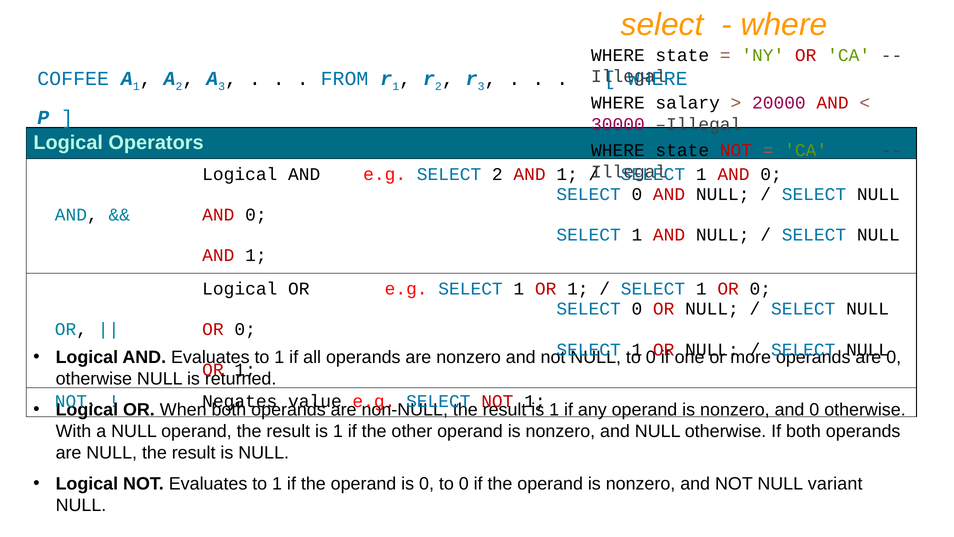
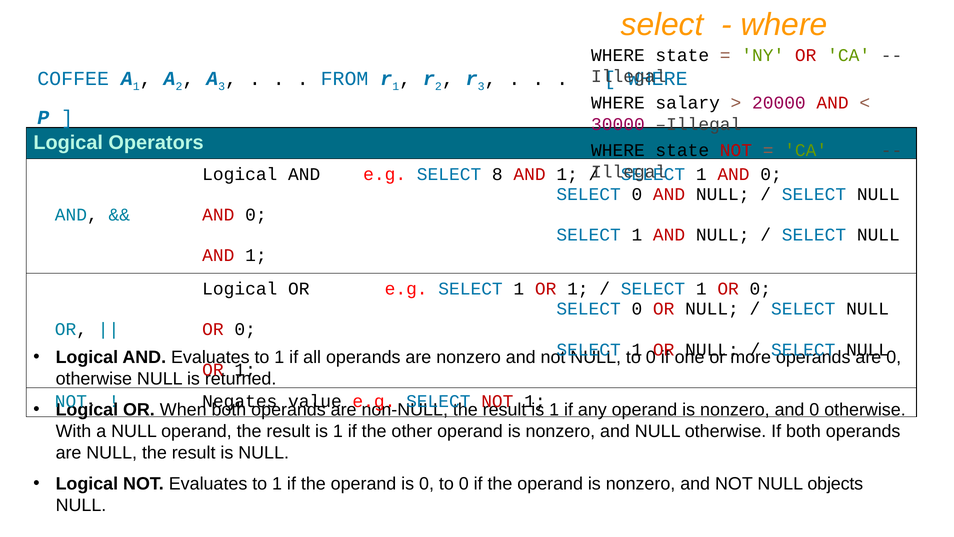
SELECT 2: 2 -> 8 (497, 174)
variant: variant -> objects (835, 483)
